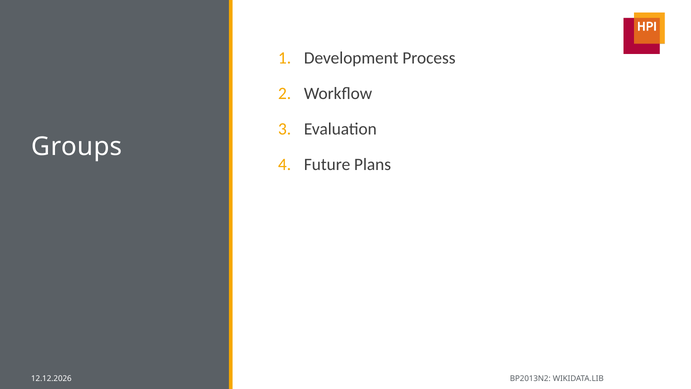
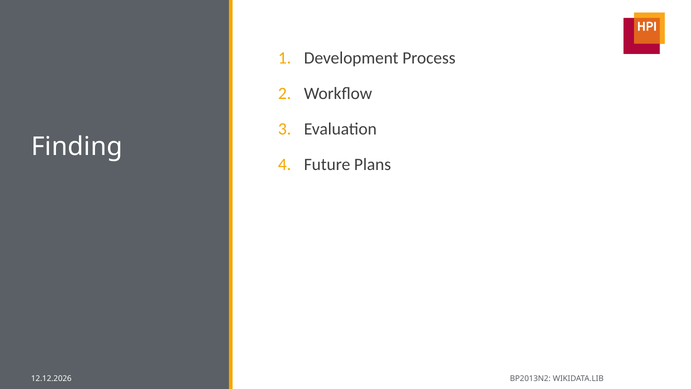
Groups: Groups -> Finding (77, 147)
